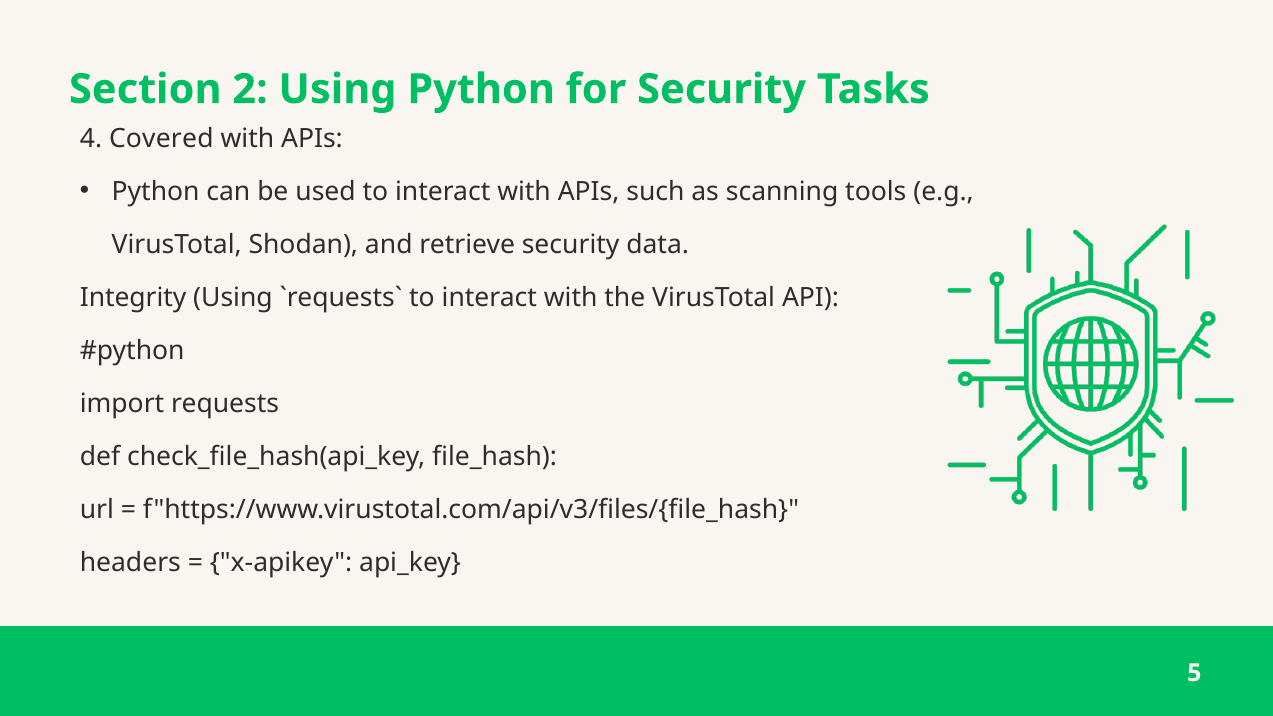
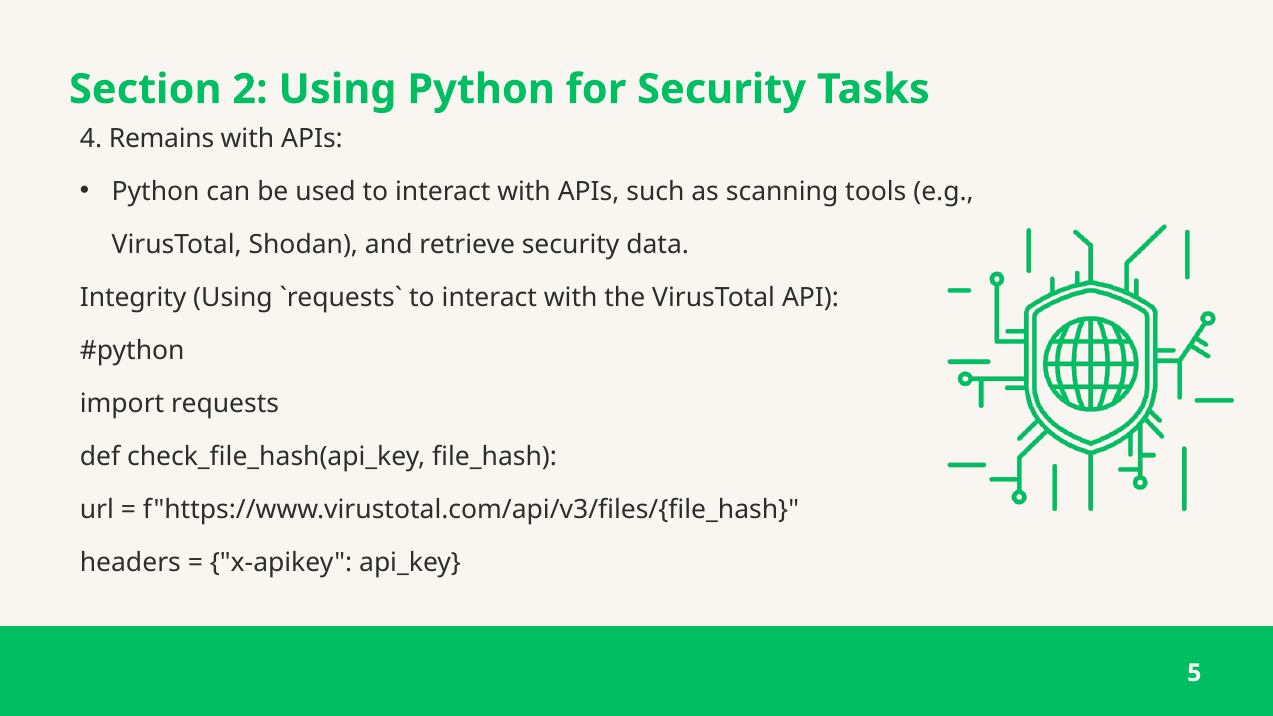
Covered: Covered -> Remains (162, 138)
